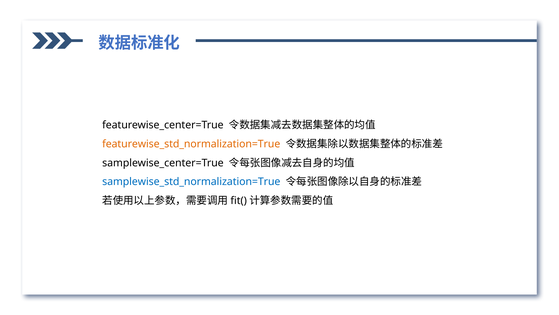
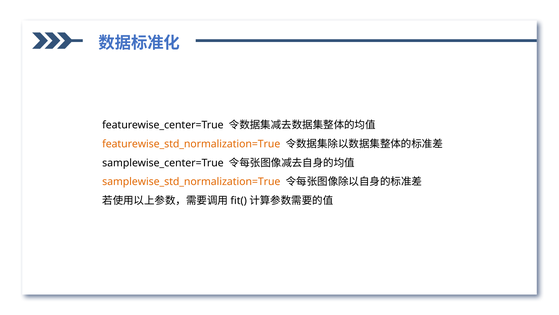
samplewise_std_normalization=True colour: blue -> orange (191, 181)
